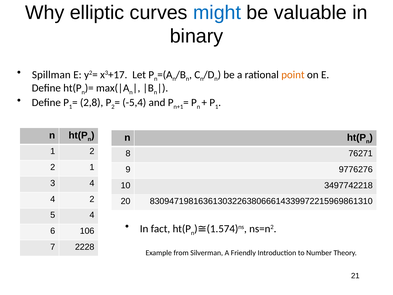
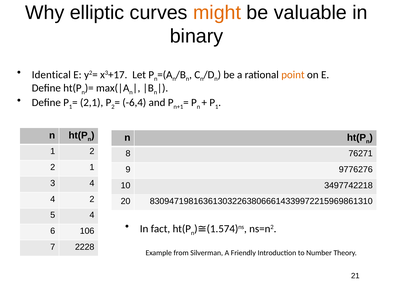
might colour: blue -> orange (217, 13)
Spillman: Spillman -> Identical (51, 75)
2,8: 2,8 -> 2,1 (92, 103)
-5,4: -5,4 -> -6,4 (134, 103)
